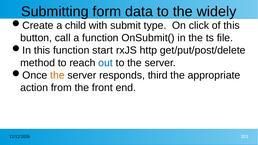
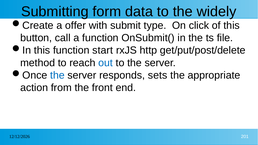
child: child -> offer (76, 25)
the colour: orange -> blue (57, 75)
third: third -> sets (158, 75)
